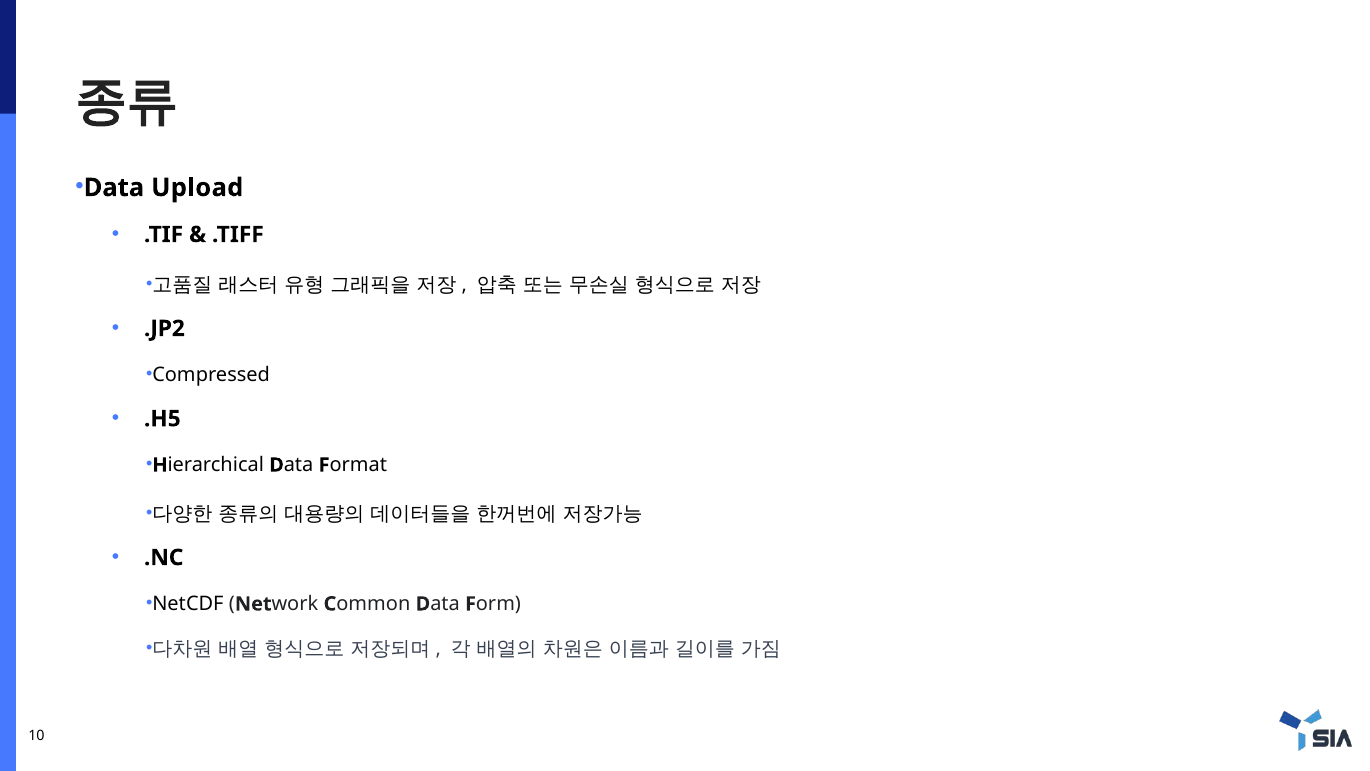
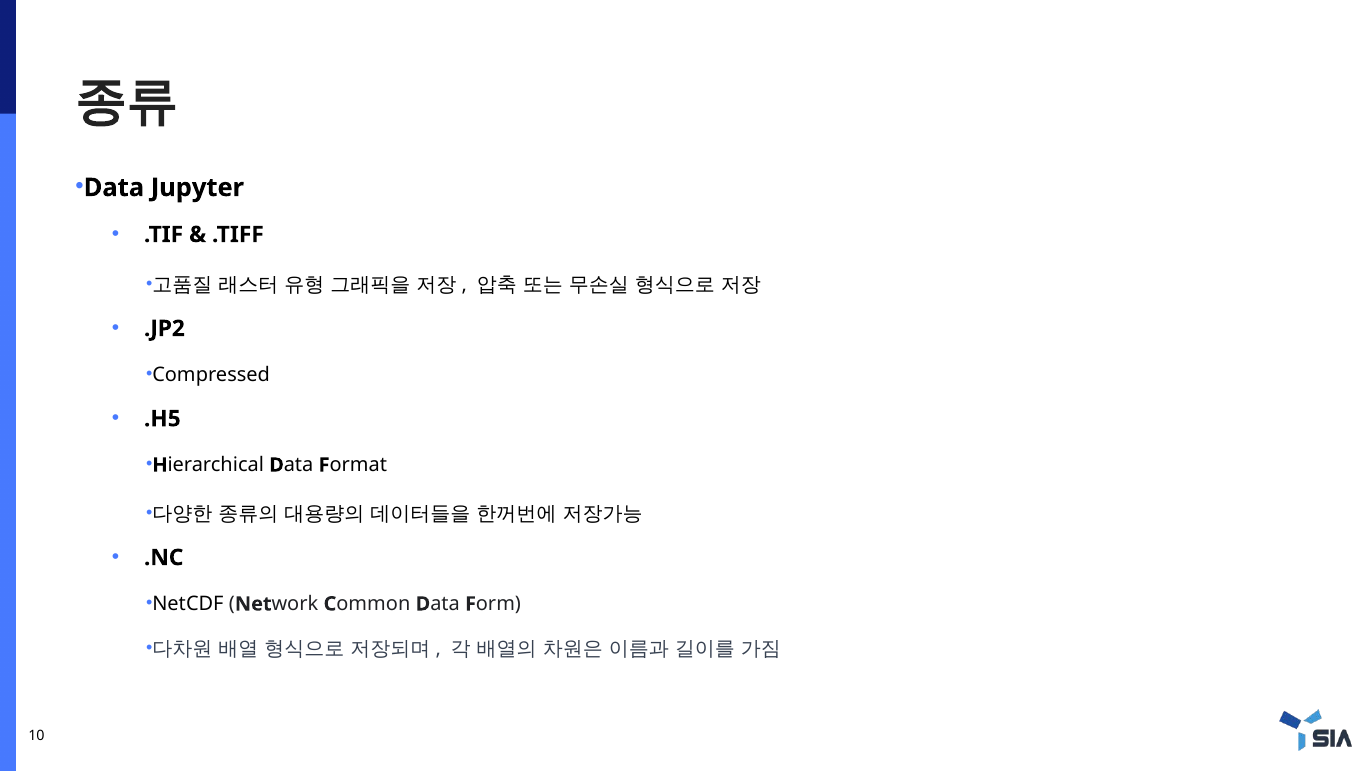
Upload: Upload -> Jupyter (197, 188)
